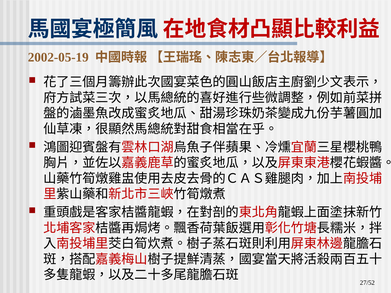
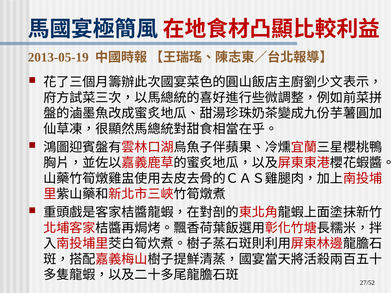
2002-05-19: 2002-05-19 -> 2013-05-19 (58, 57)
